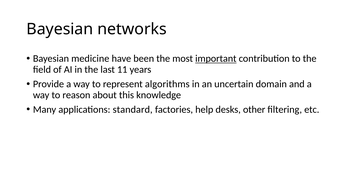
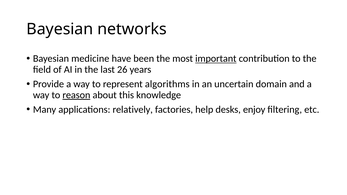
11: 11 -> 26 (122, 70)
reason underline: none -> present (76, 95)
standard: standard -> relatively (133, 110)
other: other -> enjoy (254, 110)
